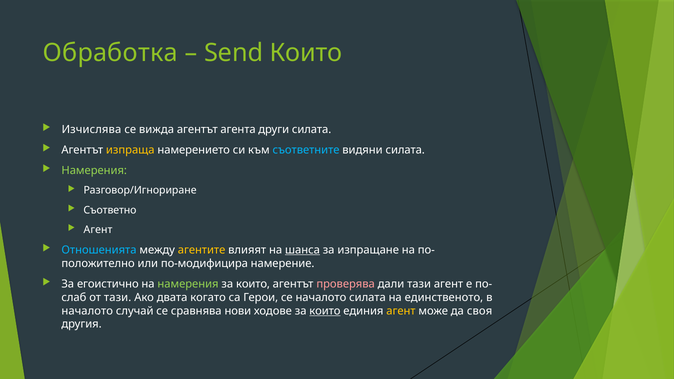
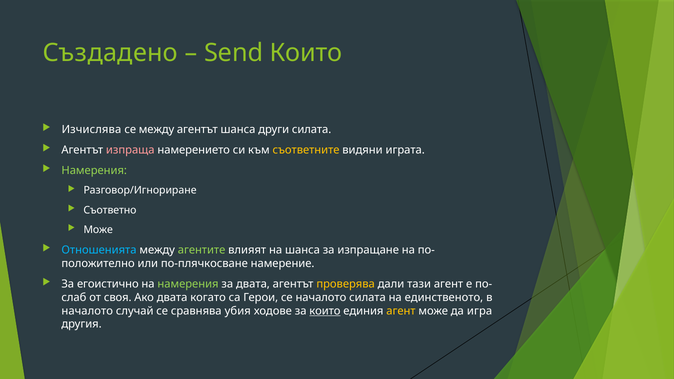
Обработка: Обработка -> Създадено (110, 53)
се вижда: вижда -> между (157, 129)
агентът агента: агента -> шанса (238, 129)
изпраща colour: yellow -> pink (130, 150)
съответните colour: light blue -> yellow (306, 150)
видяни силата: силата -> играта (405, 150)
Агент: Агент -> Може (98, 230)
агентите colour: yellow -> light green (202, 250)
шанса underline: present -> none (302, 250)
по-модифицира: по-модифицира -> по-плячкосване (204, 263)
които: които -> двата (253, 284)
проверява colour: pink -> yellow (346, 284)
от тази: тази -> своя (118, 297)
нови: нови -> убия (238, 311)
своя: своя -> игра (480, 311)
